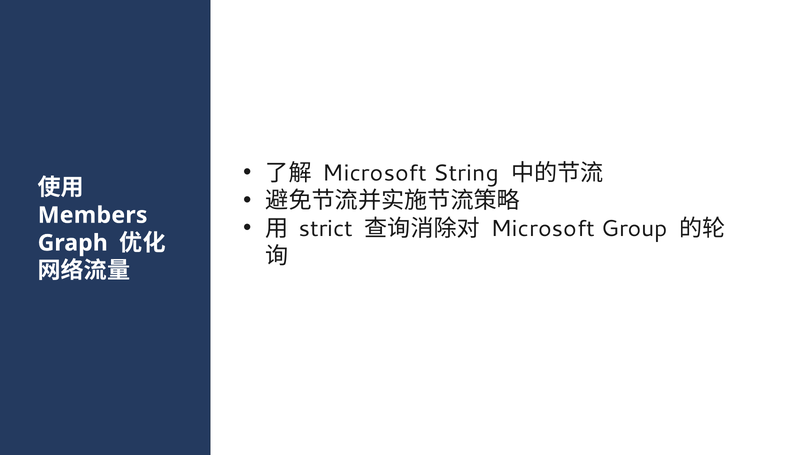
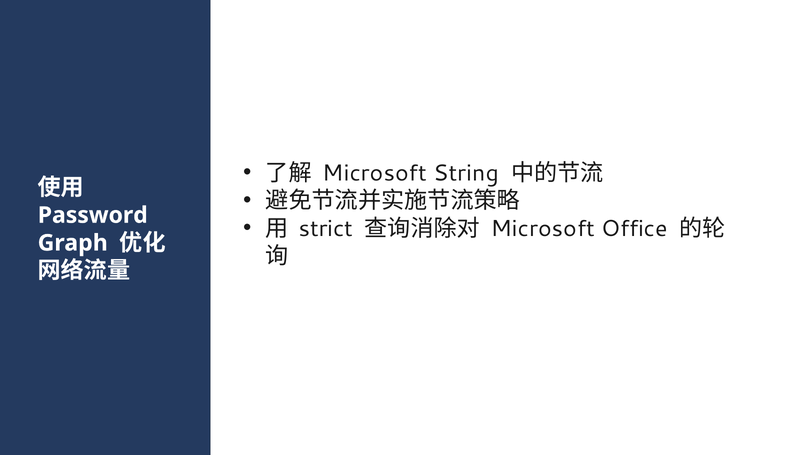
Members: Members -> Password (93, 215)
Group: Group -> Office (634, 228)
